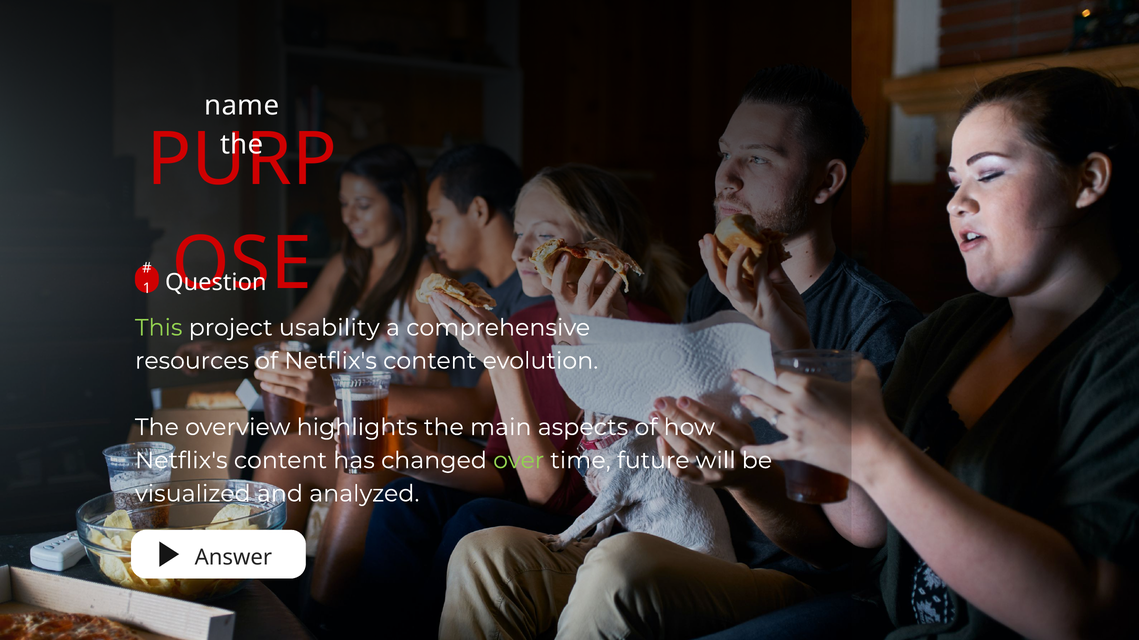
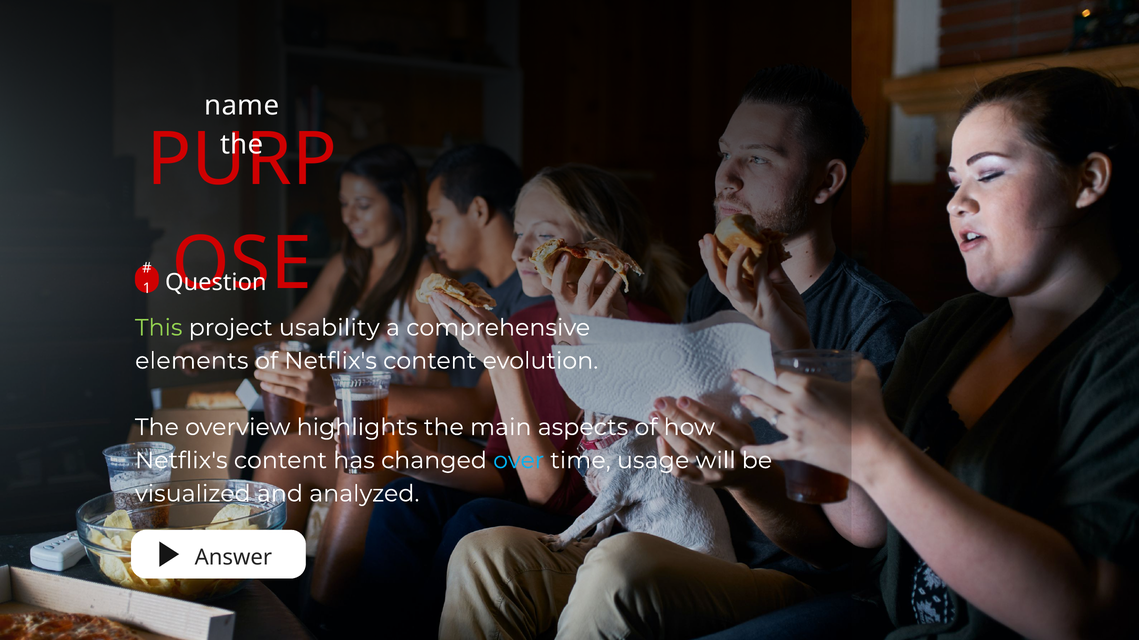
resources: resources -> elements (192, 361)
over colour: light green -> light blue (519, 461)
future: future -> usage (653, 461)
